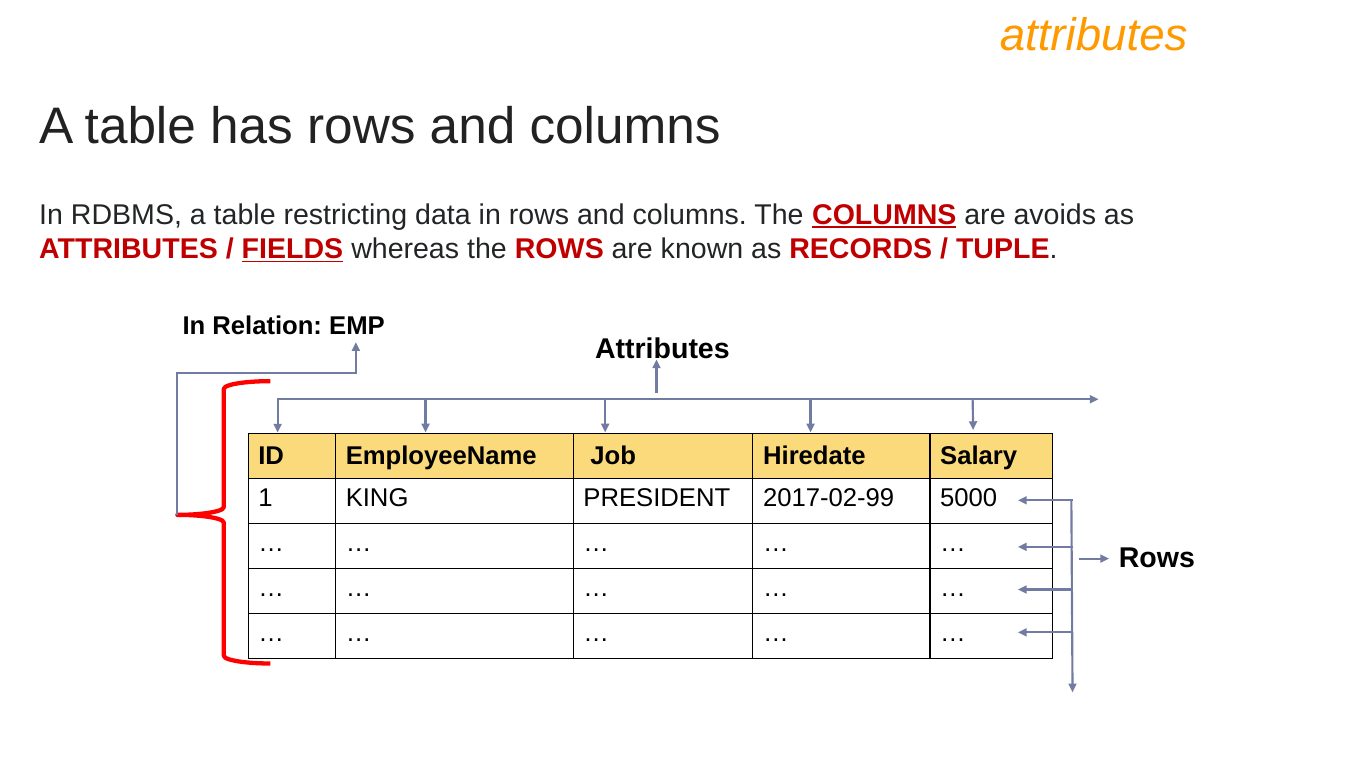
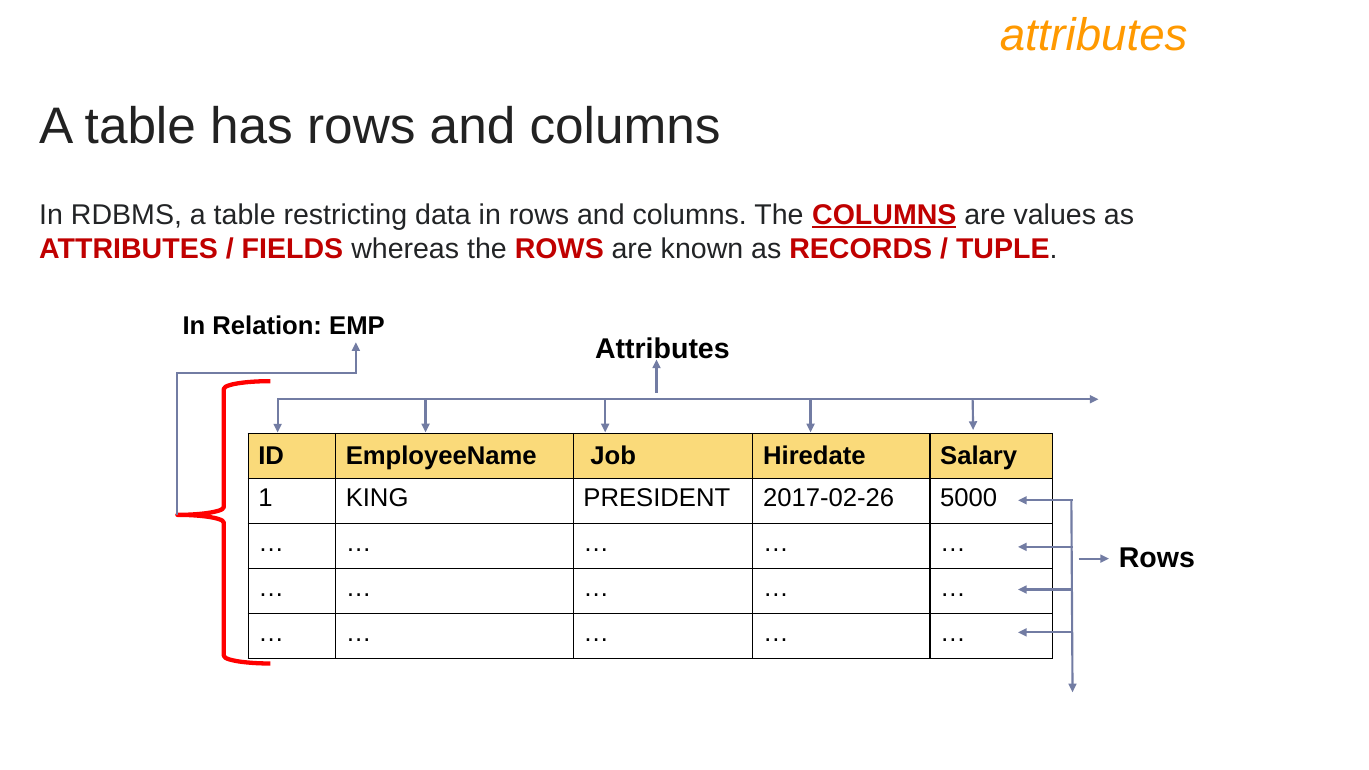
avoids: avoids -> values (1055, 215)
FIELDS underline: present -> none (292, 249)
2017-02-99: 2017-02-99 -> 2017-02-26 (829, 498)
